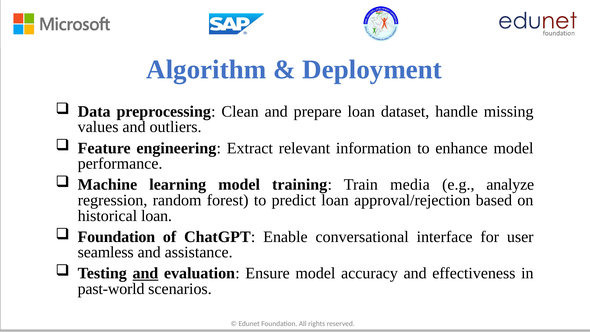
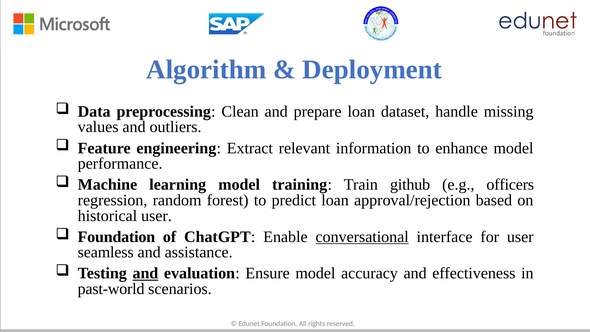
media: media -> github (410, 185)
analyze: analyze -> officers (510, 185)
historical loan: loan -> user (156, 216)
conversational underline: none -> present (362, 237)
